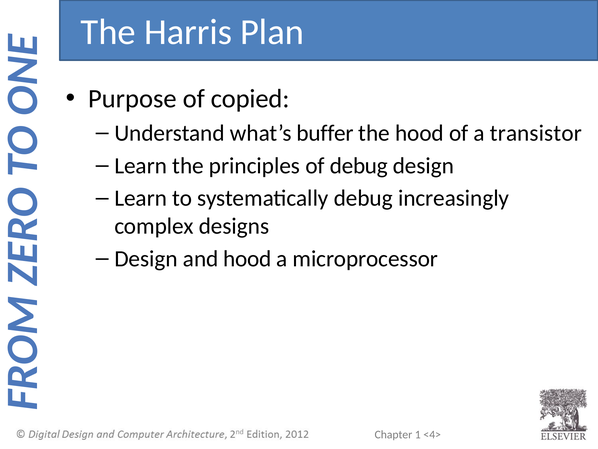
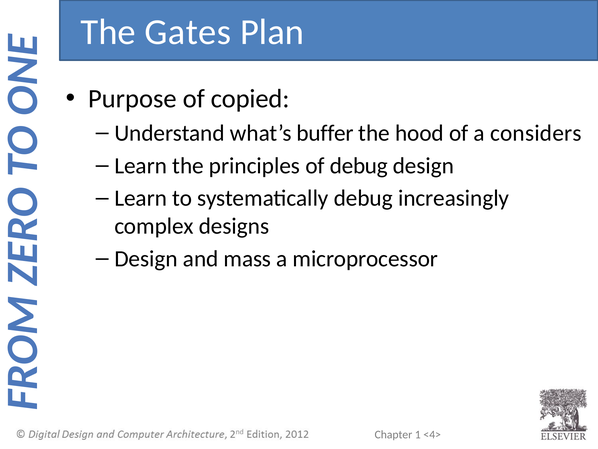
Harris: Harris -> Gates (188, 32)
transistor: transistor -> considers (536, 133)
and hood: hood -> mass (247, 259)
